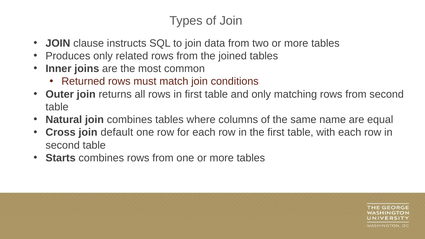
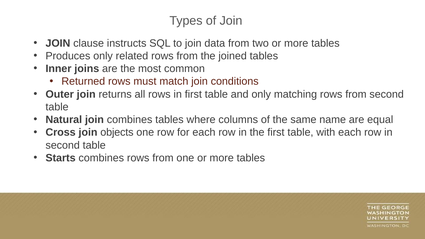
default: default -> objects (117, 132)
